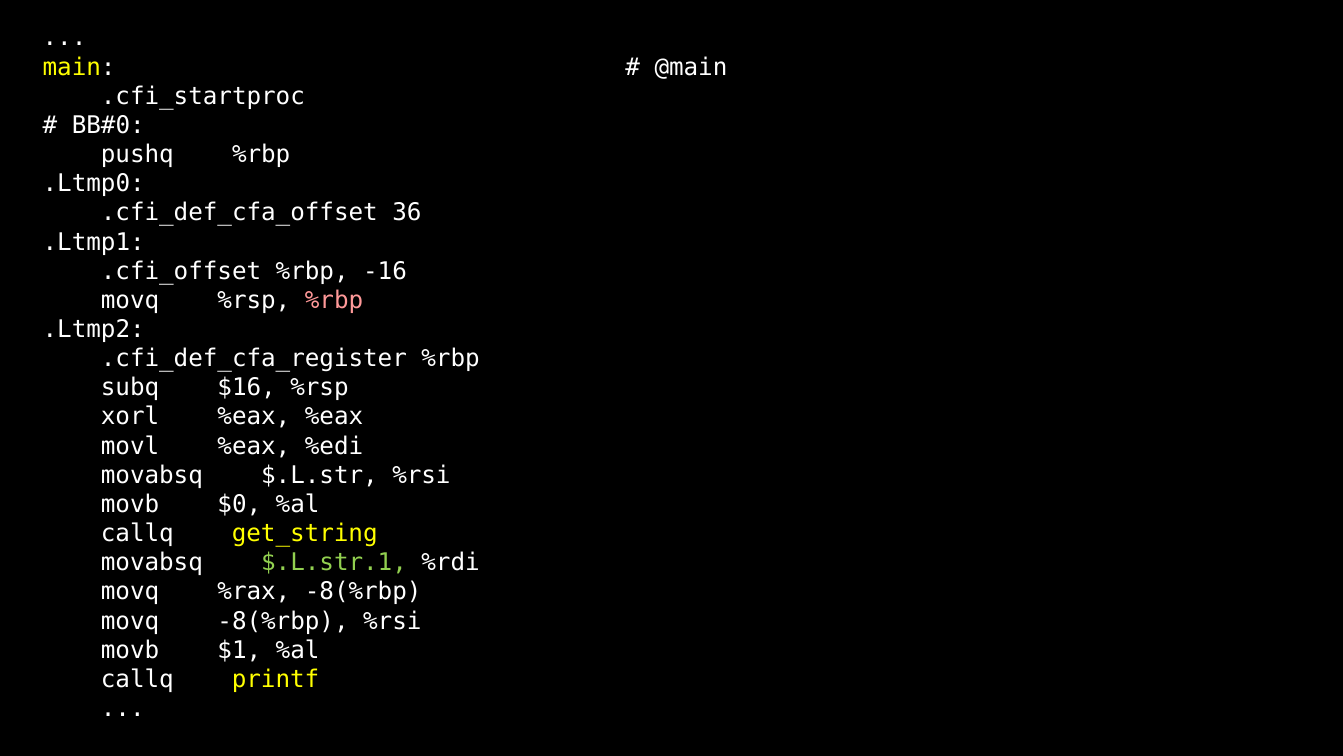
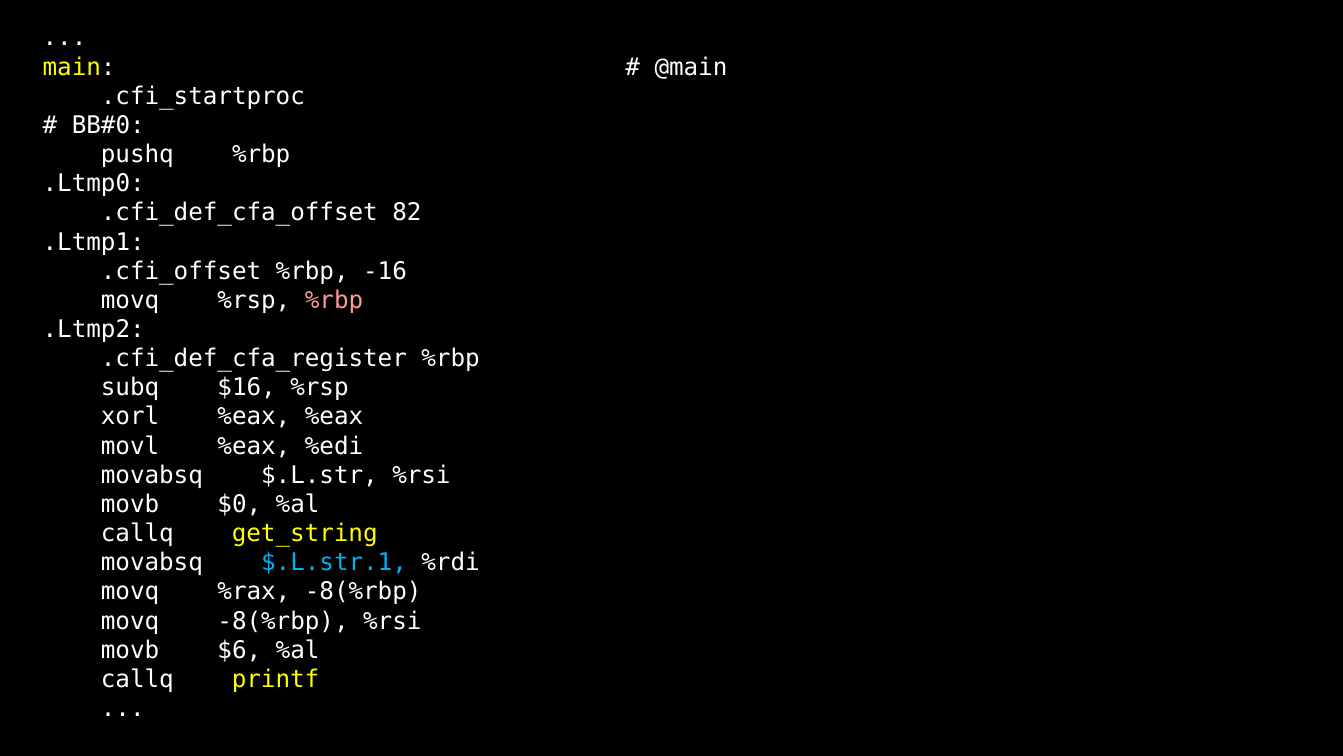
36: 36 -> 82 (407, 213)
$.L.str.1 colour: light green -> light blue (334, 562)
$1: $1 -> $6 (239, 650)
